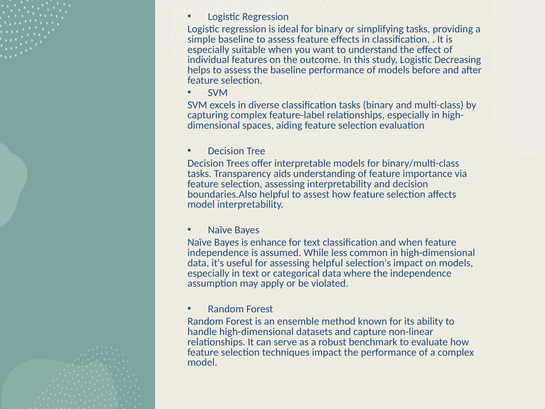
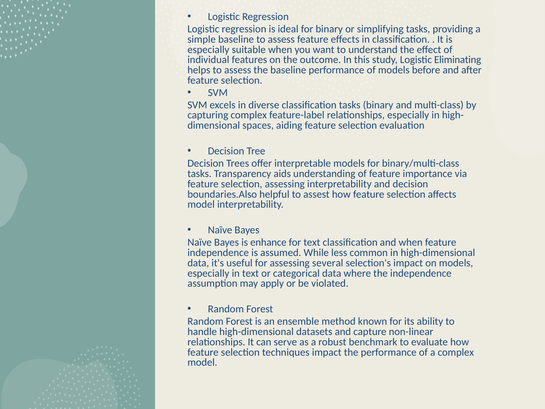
Decreasing: Decreasing -> Eliminating (458, 60)
assessing helpful: helpful -> several (328, 263)
